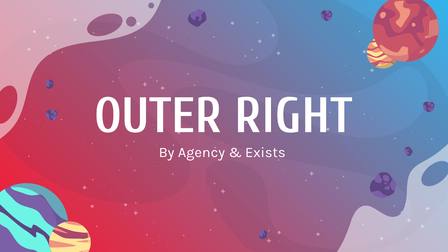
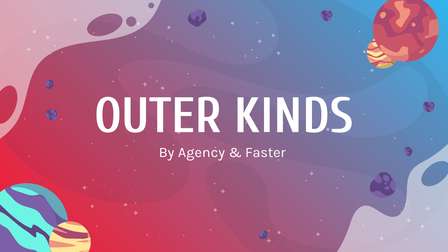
RIGHT: RIGHT -> KINDS (294, 116)
Exists: Exists -> Faster (265, 152)
